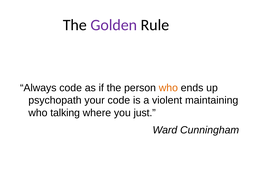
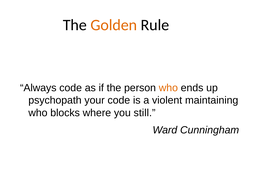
Golden colour: purple -> orange (114, 25)
talking: talking -> blocks (65, 113)
just: just -> still (145, 113)
